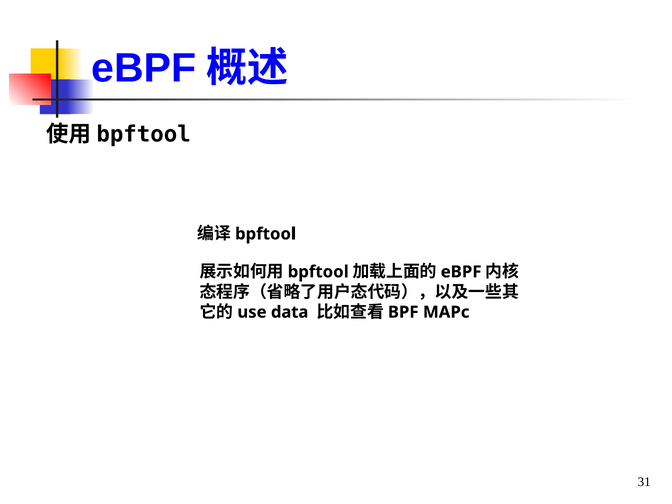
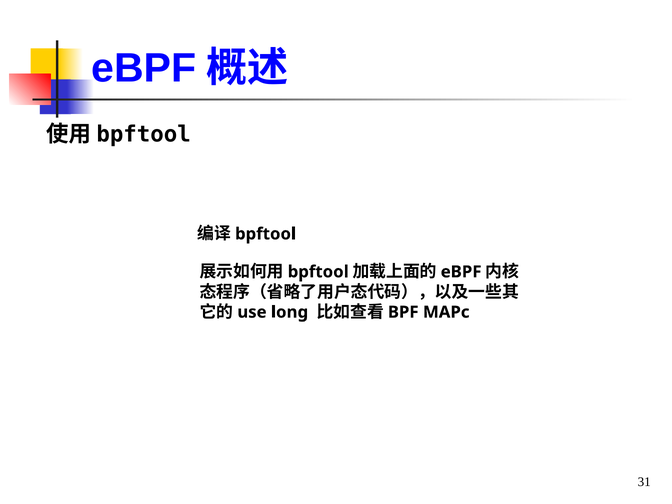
data: data -> long (290, 312)
